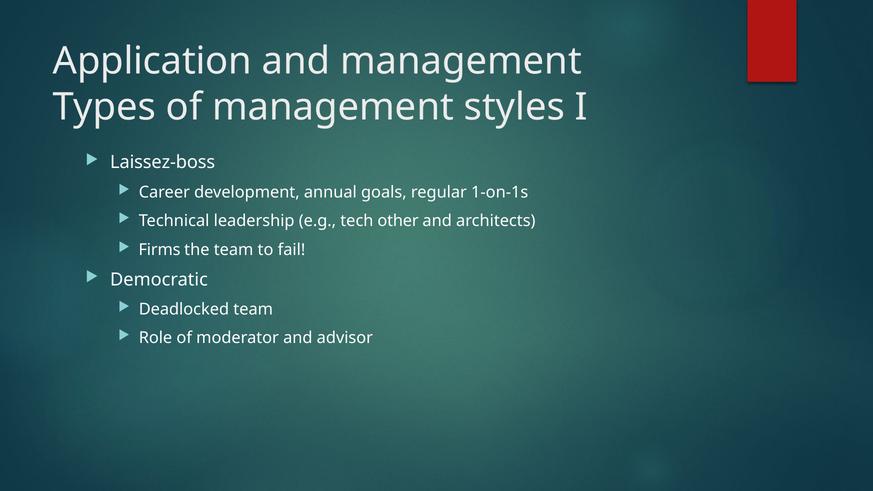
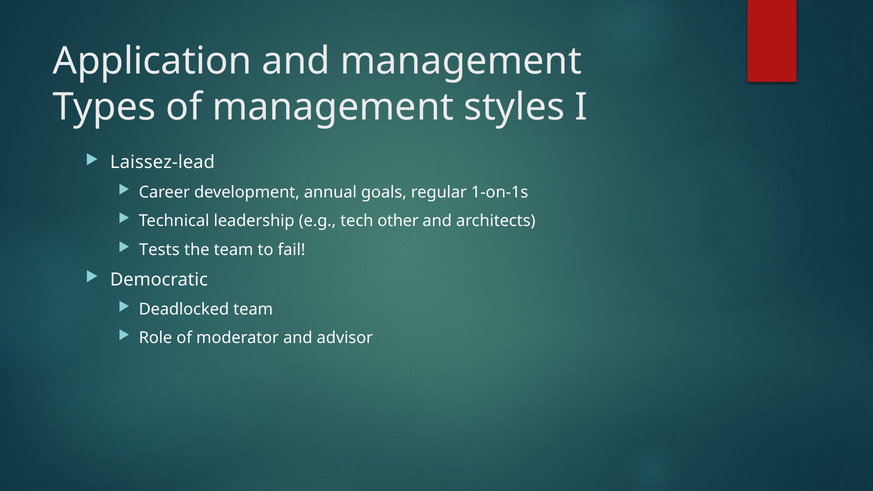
Laissez-boss: Laissez-boss -> Laissez-lead (163, 162)
Firms: Firms -> Tests (159, 250)
